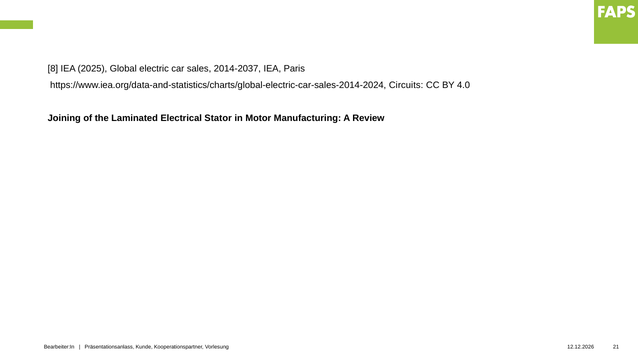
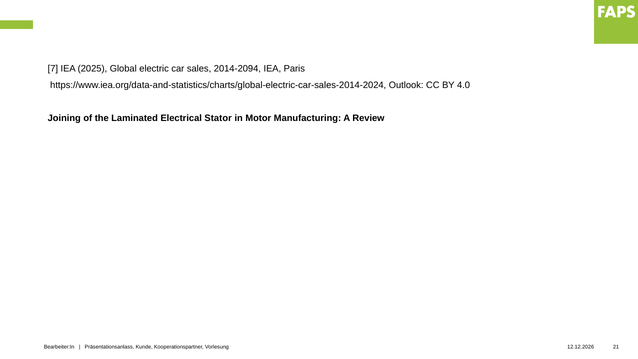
8: 8 -> 7 (53, 69)
2014-2037: 2014-2037 -> 2014-2094 (237, 69)
Circuits: Circuits -> Outlook (406, 85)
